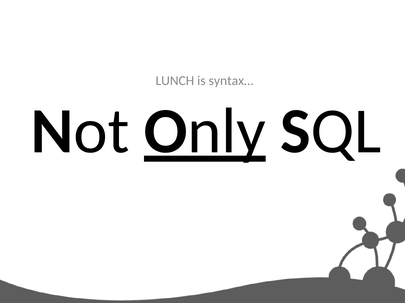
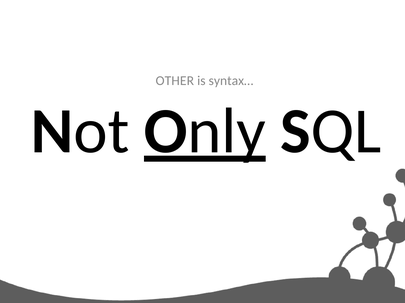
LUNCH: LUNCH -> OTHER (175, 81)
